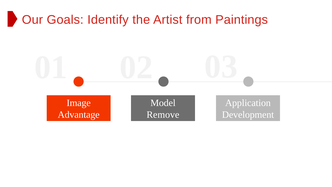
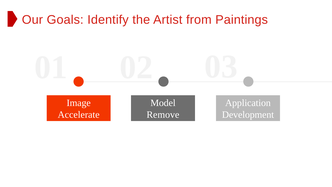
Advantage: Advantage -> Accelerate (79, 115)
